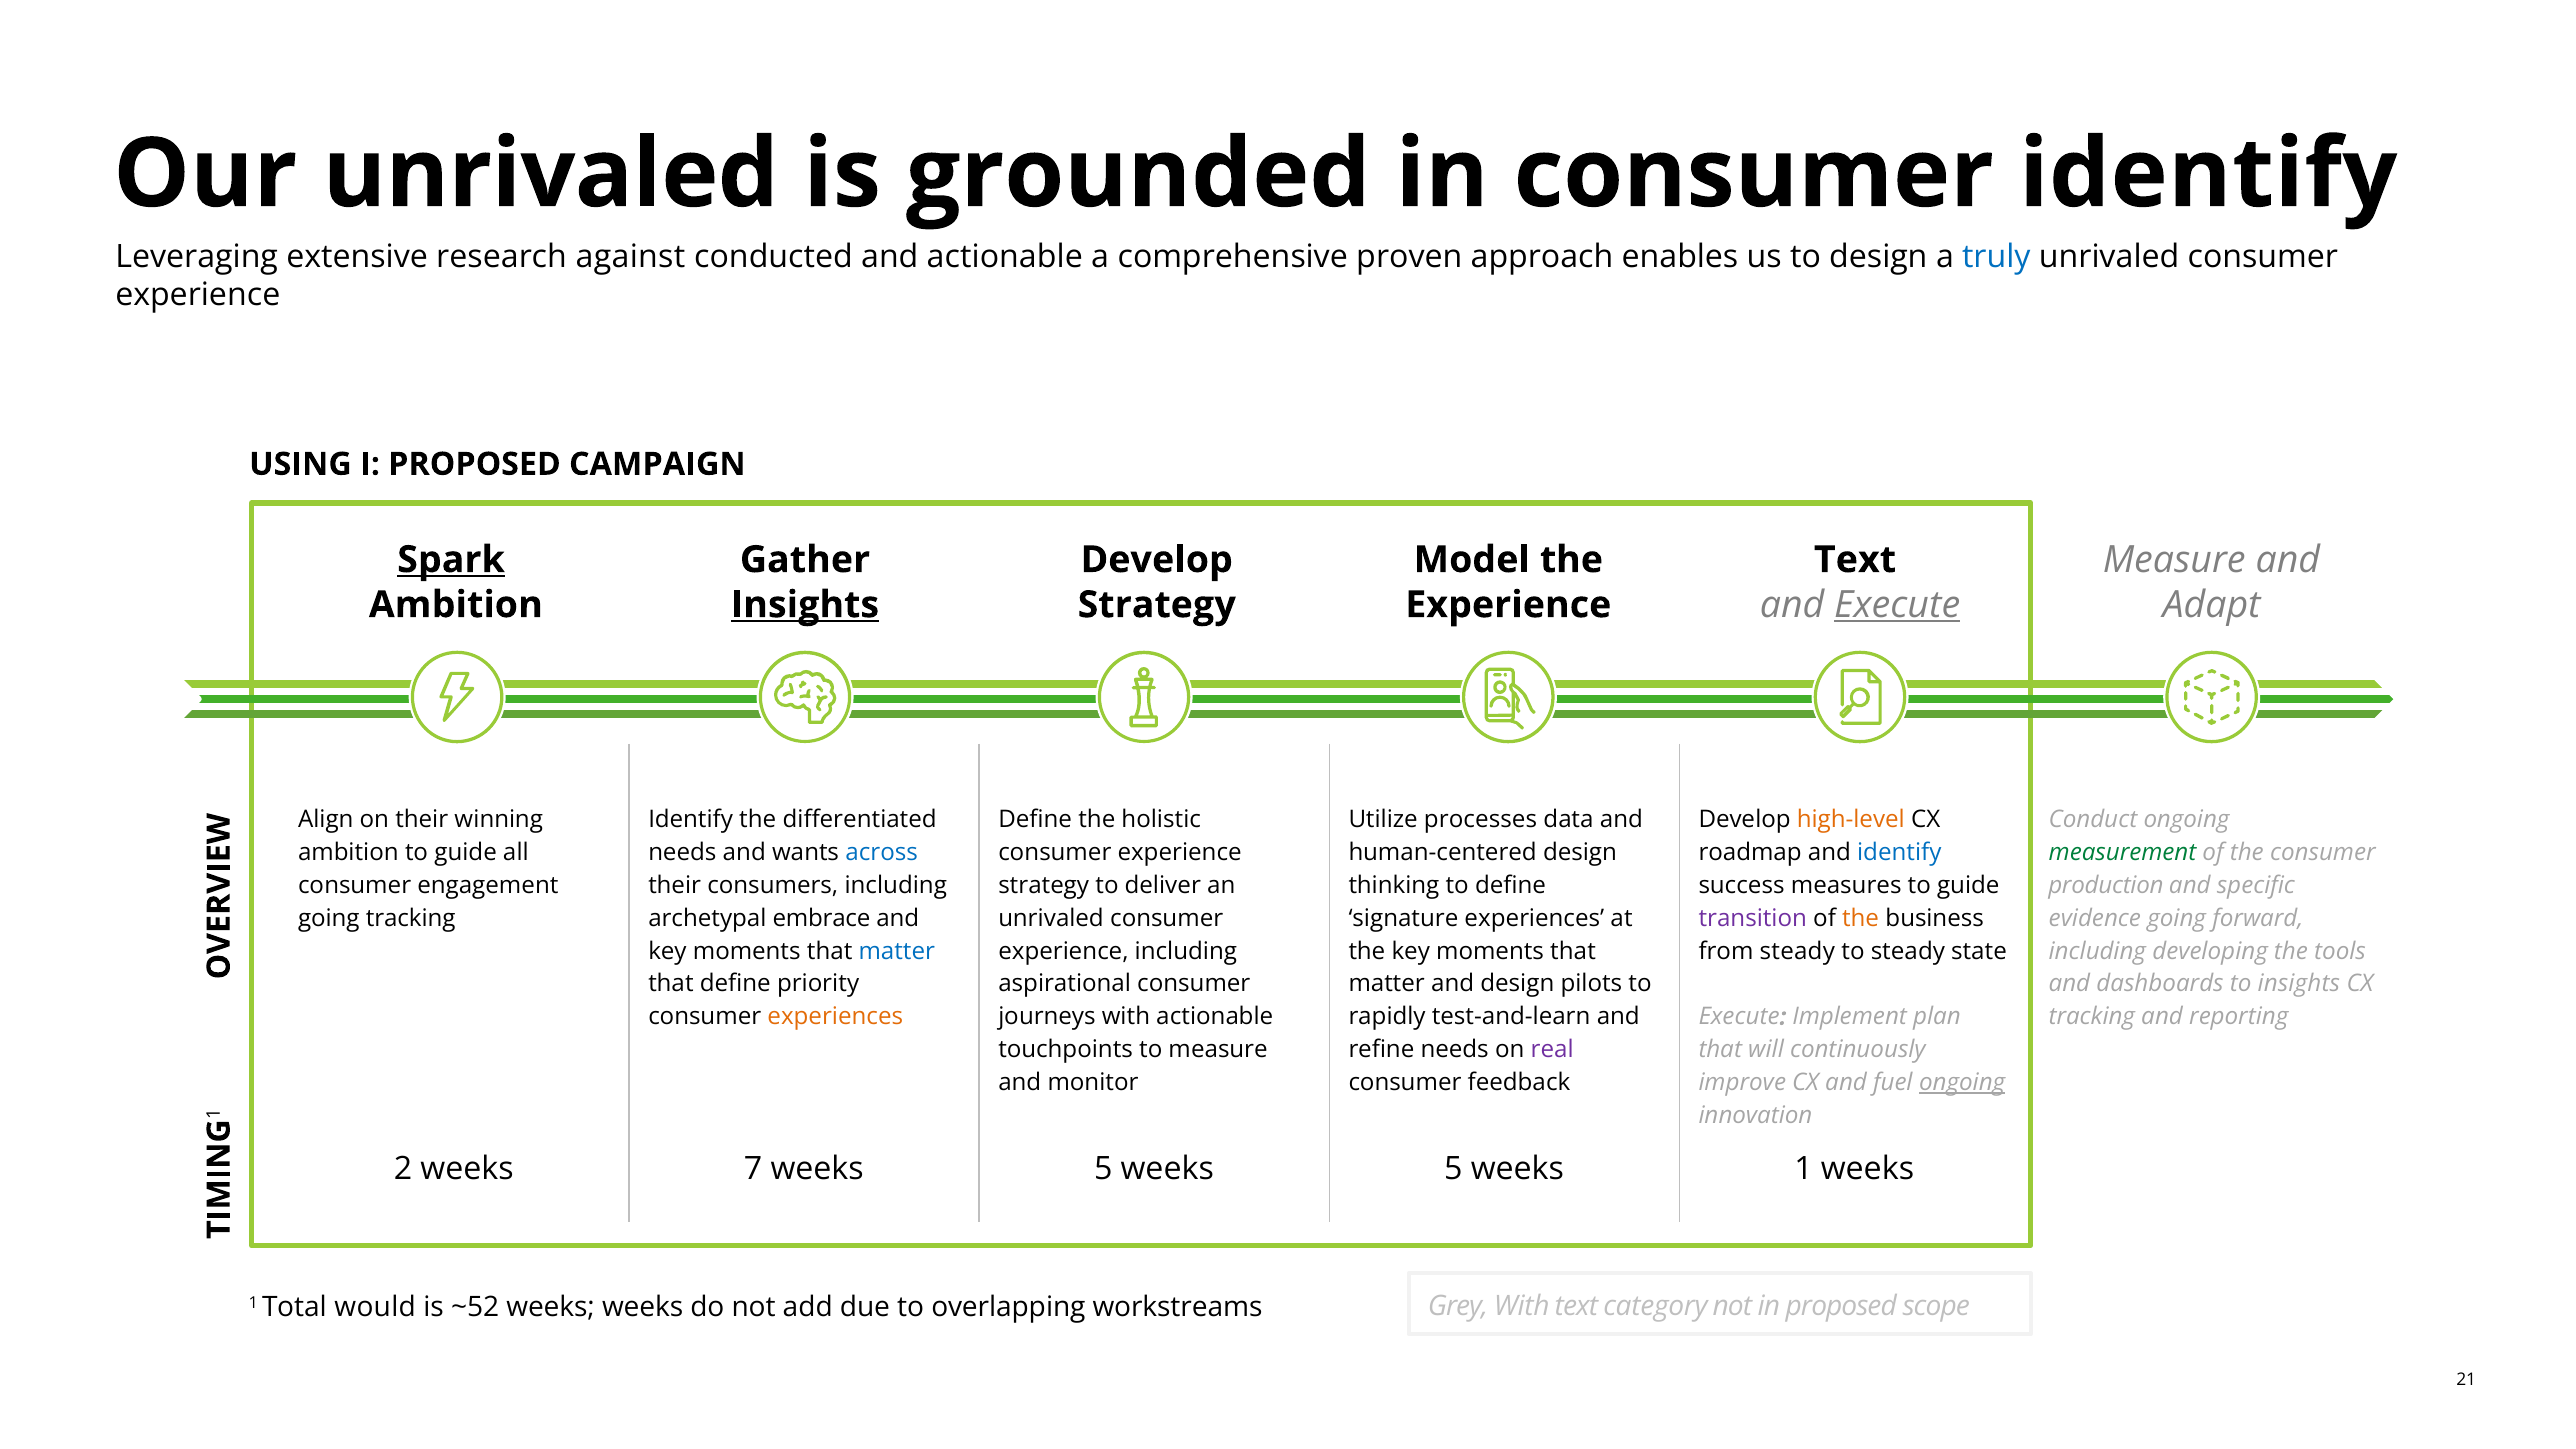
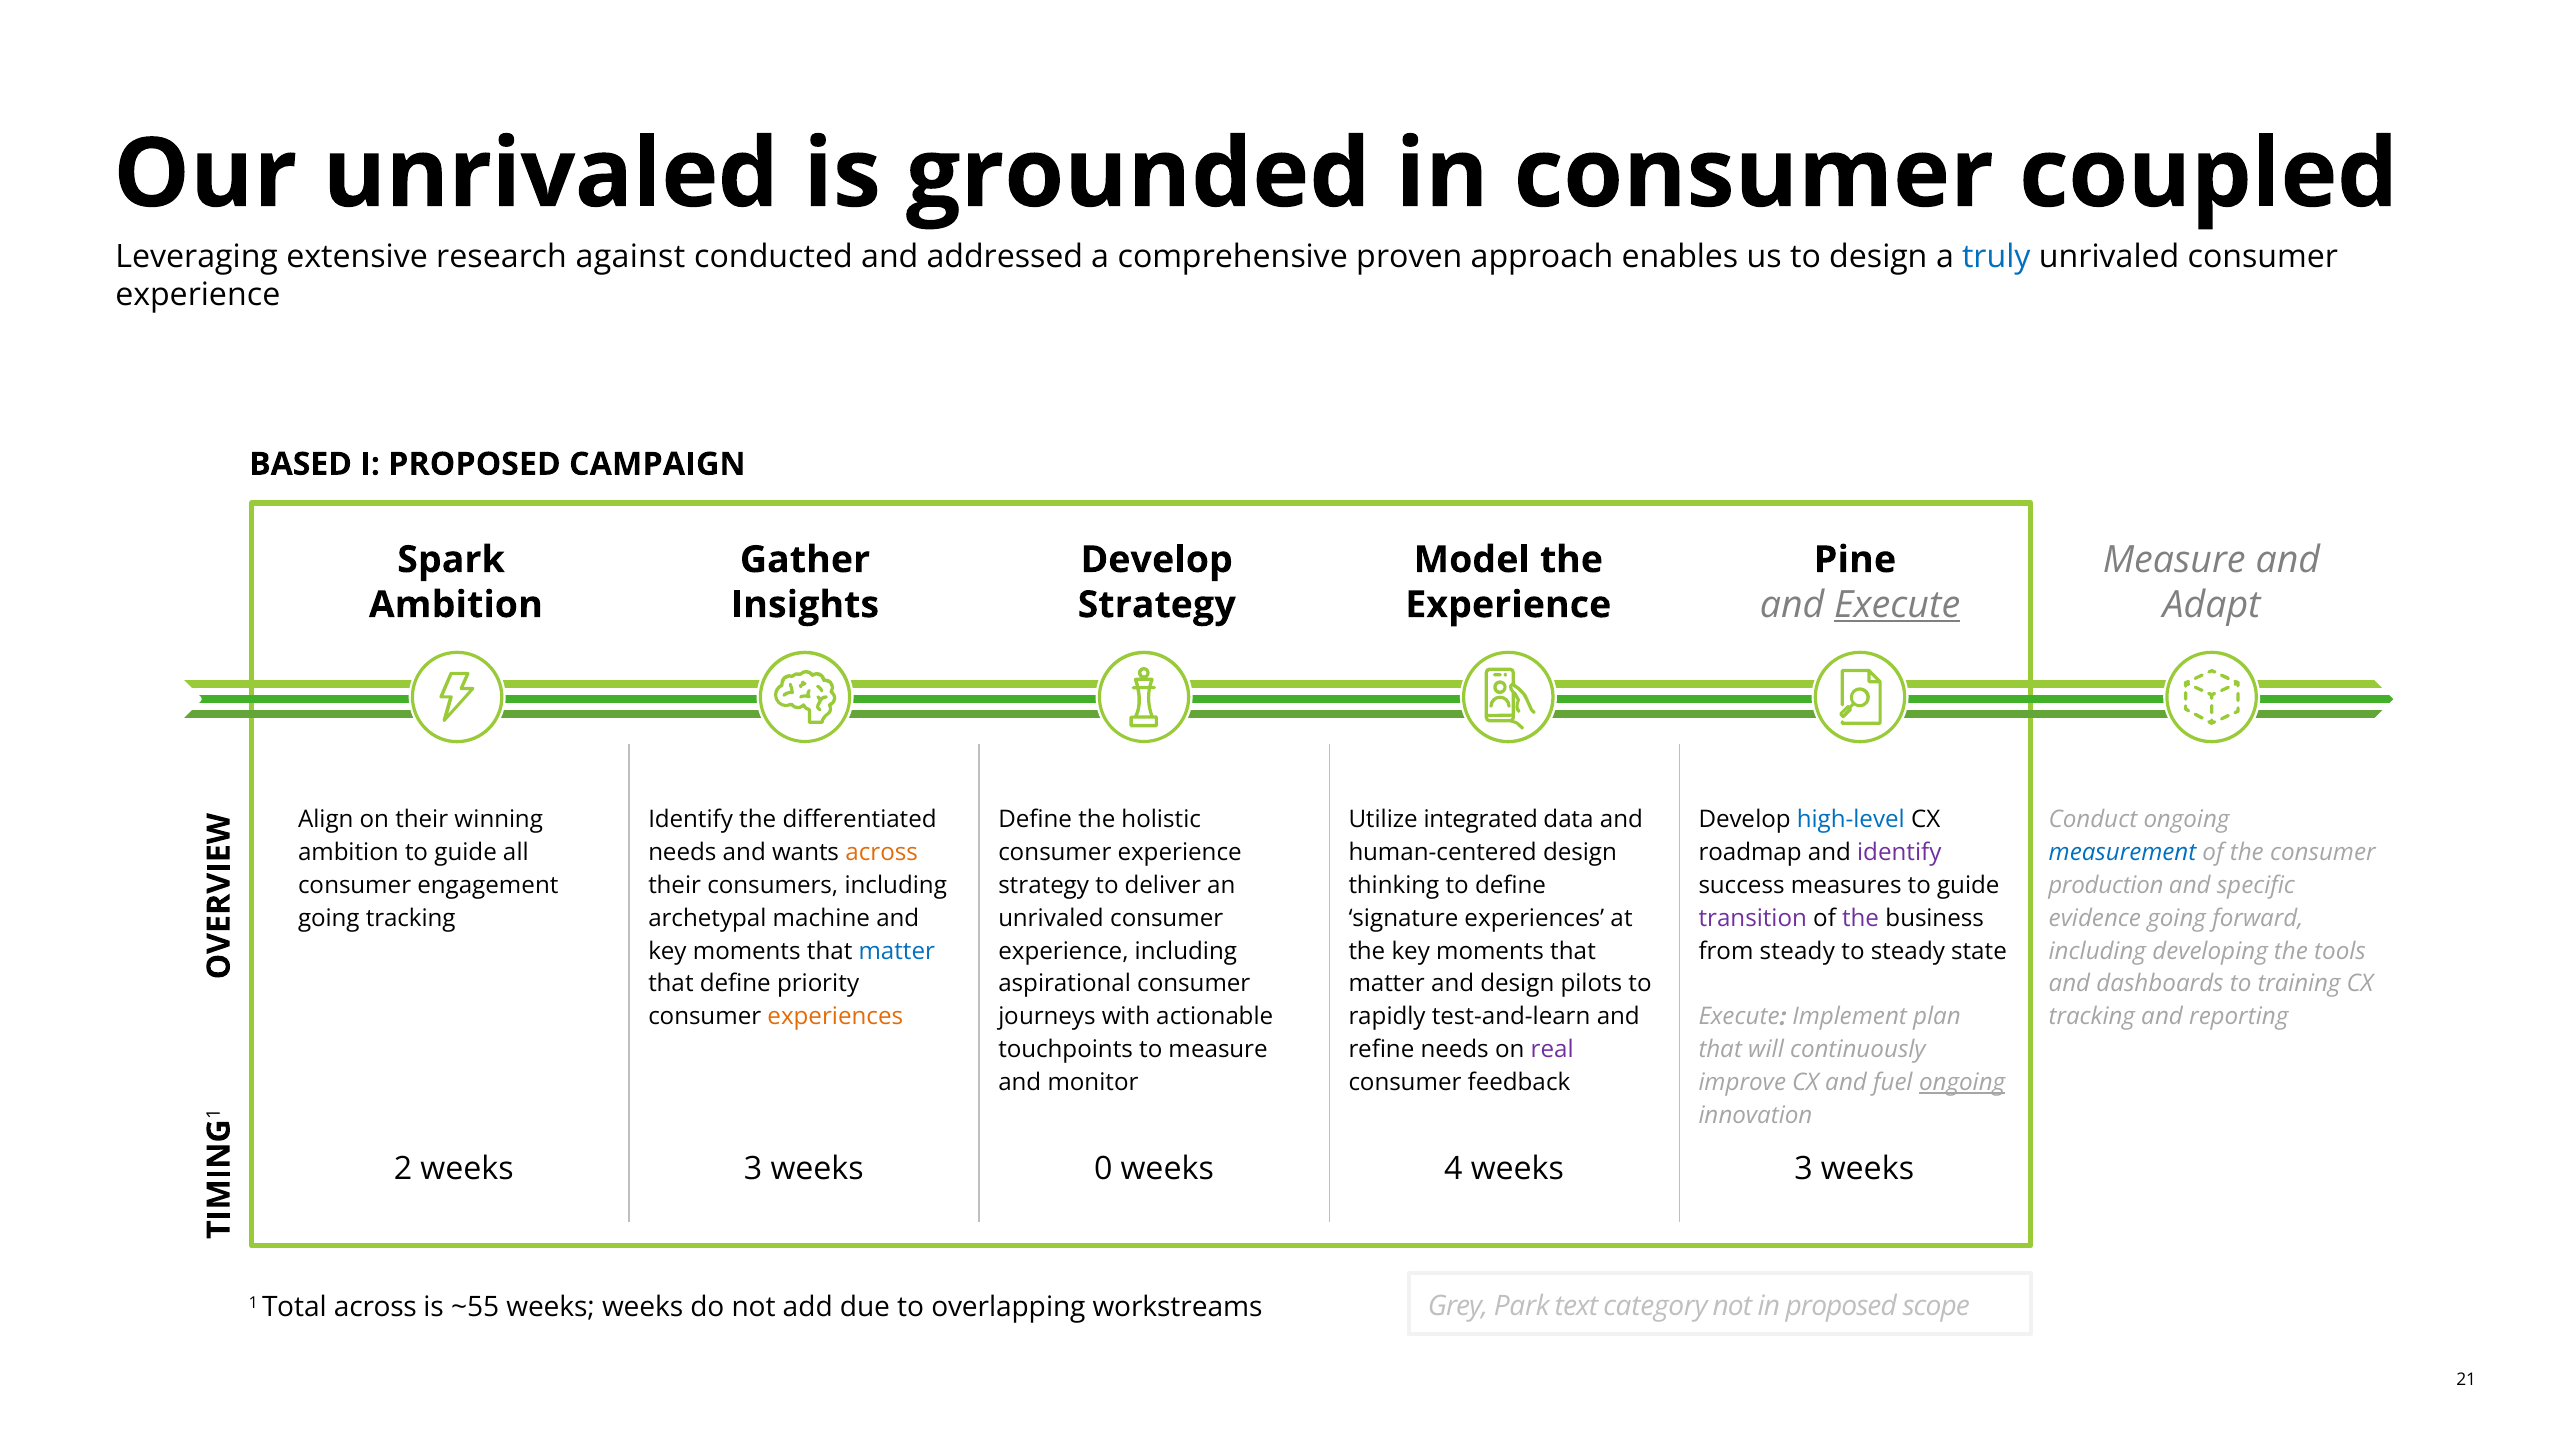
consumer identify: identify -> coupled (2209, 174)
and actionable: actionable -> addressed (1005, 257)
USING: USING -> BASED (301, 464)
Spark underline: present -> none (451, 560)
Text: Text -> Pine (1855, 560)
Insights underline: present -> none (805, 605)
processes: processes -> integrated (1481, 820)
high-level colour: orange -> blue (1851, 820)
across colour: blue -> orange (882, 853)
identify colour: blue -> purple (1899, 853)
measurement colour: green -> blue (2122, 853)
embrace: embrace -> machine (821, 918)
the colour: orange -> purple (1861, 918)
to insights: insights -> training (2299, 984)
2 weeks 7: 7 -> 3 (753, 1169)
5: 5 -> 0 (1103, 1169)
5: 5 -> 4 (1453, 1169)
1: 1 -> 3 (1803, 1169)
Grey With: With -> Park (1522, 1306)
Total would: would -> across (375, 1308)
~52: ~52 -> ~55 (475, 1308)
